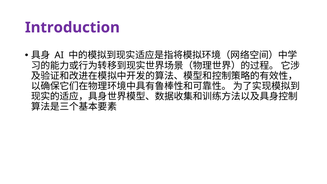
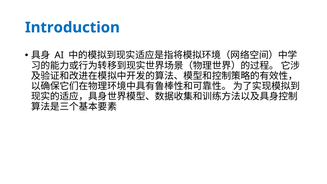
Introduction colour: purple -> blue (72, 27)
